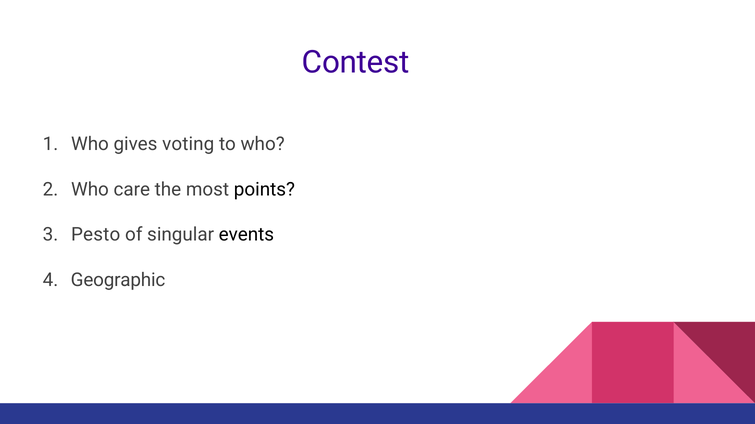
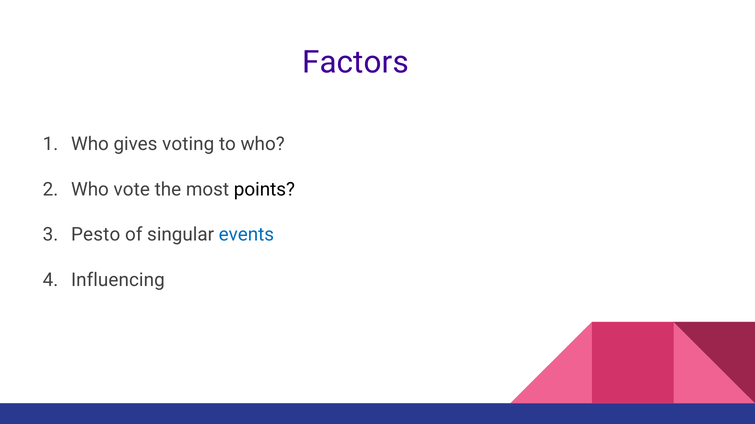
Contest: Contest -> Factors (355, 62)
care: care -> vote (132, 190)
events colour: black -> blue (246, 235)
Geographic: Geographic -> Influencing (118, 280)
